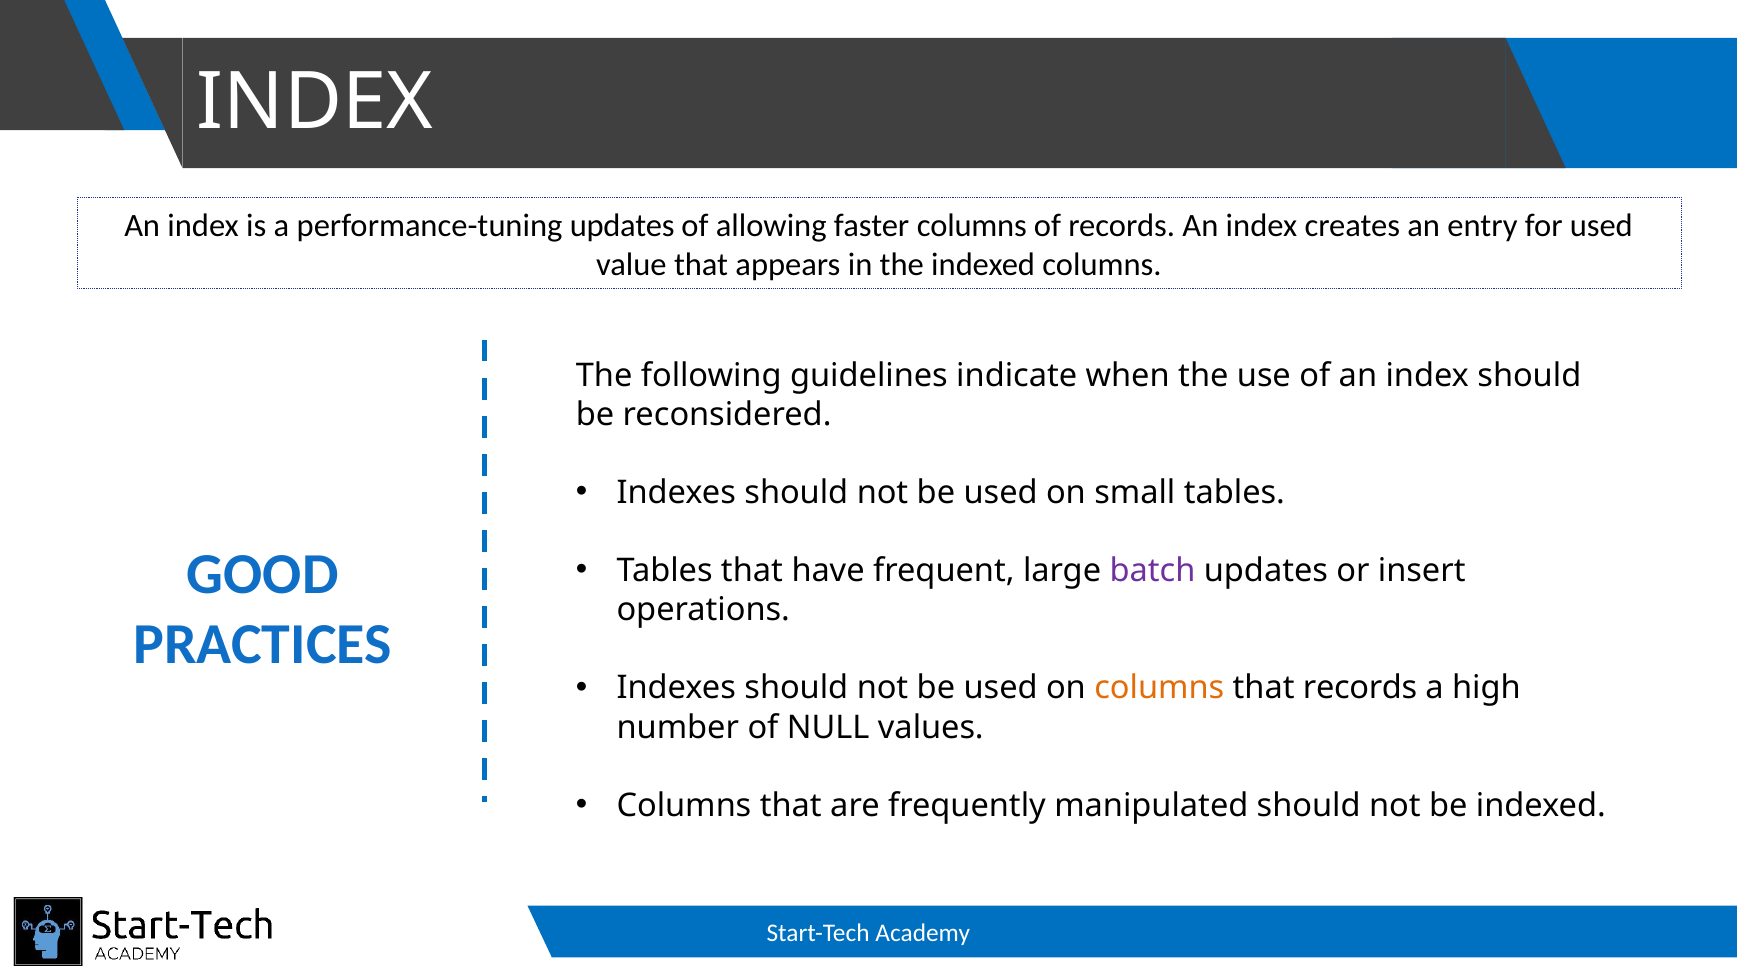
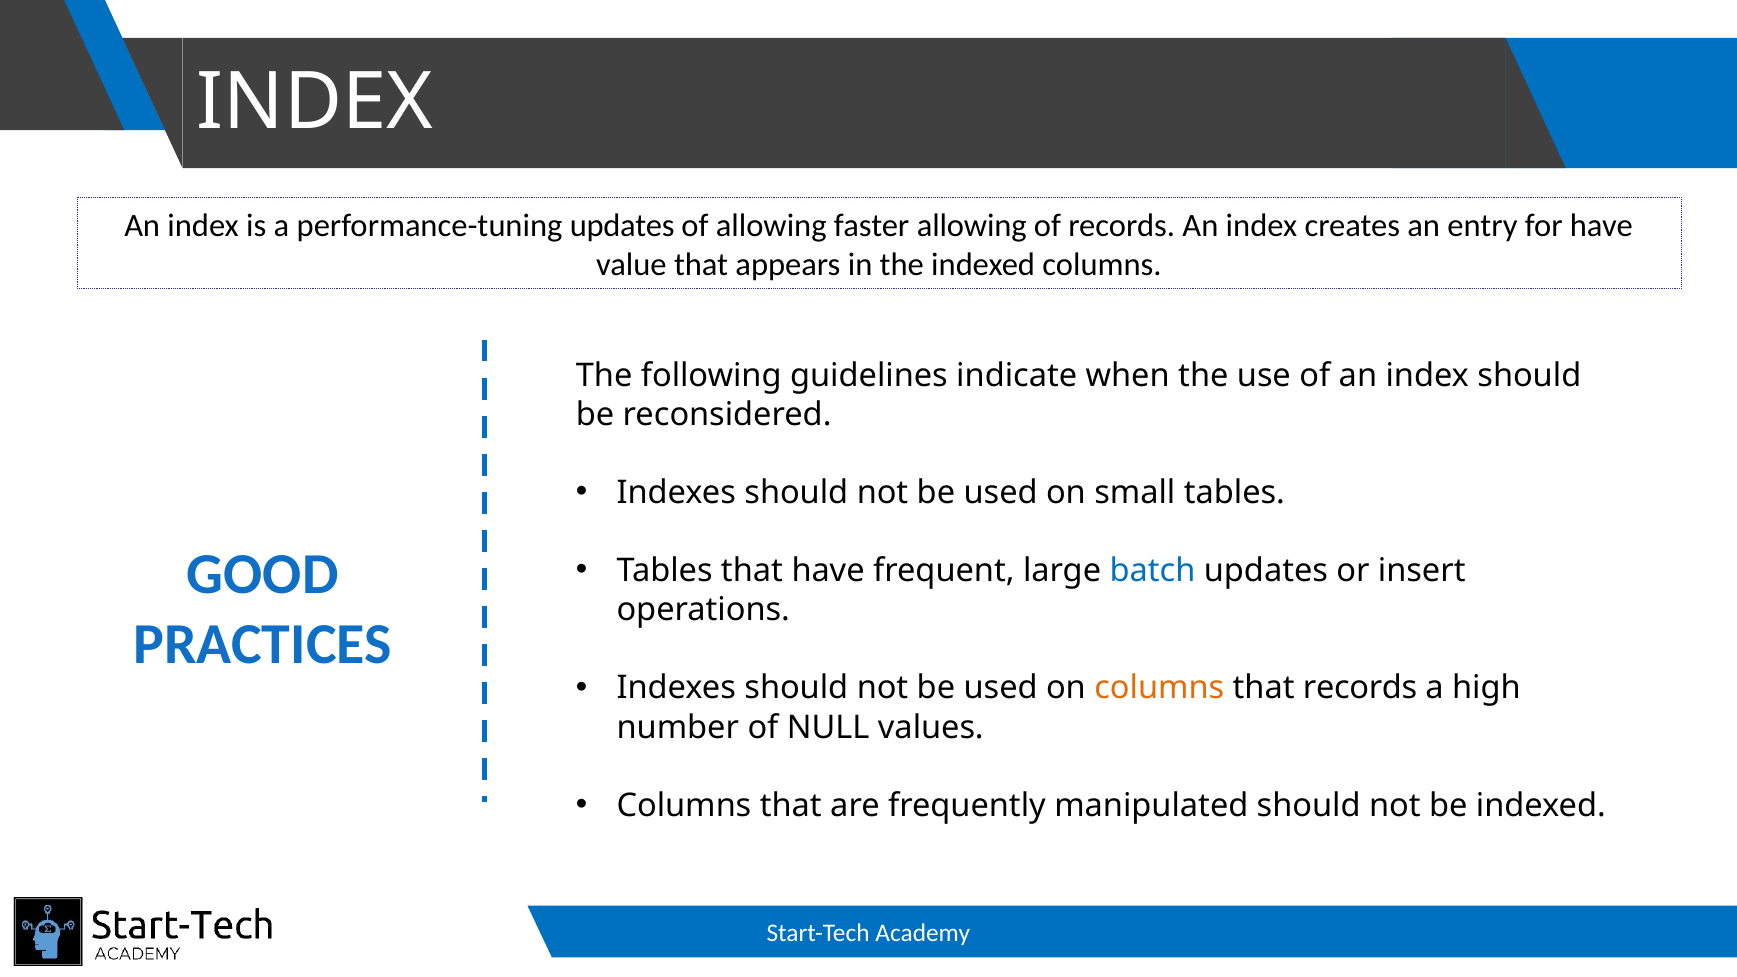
faster columns: columns -> allowing (972, 226)
for used: used -> have (1601, 226)
batch colour: purple -> blue (1153, 571)
